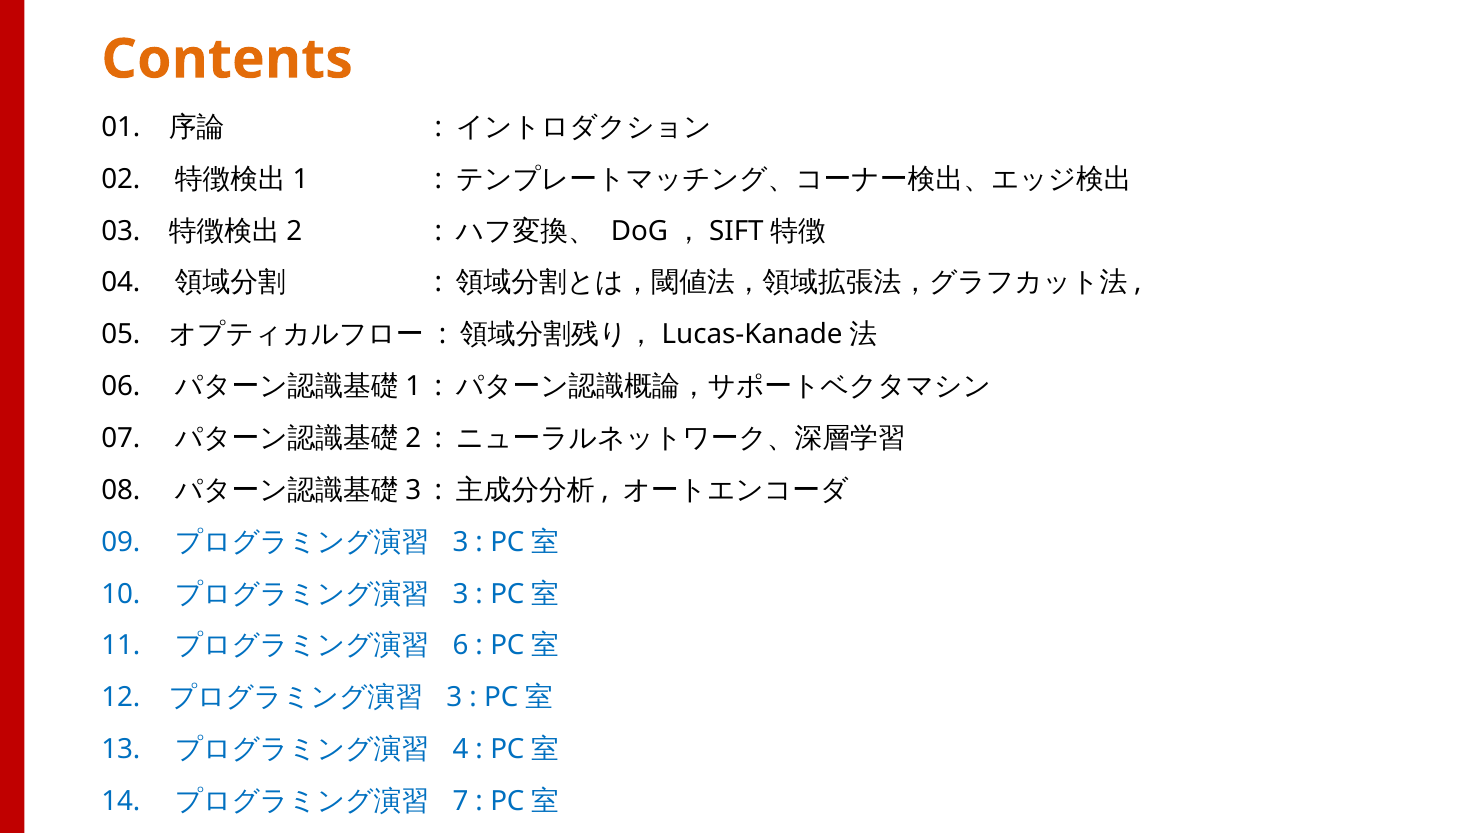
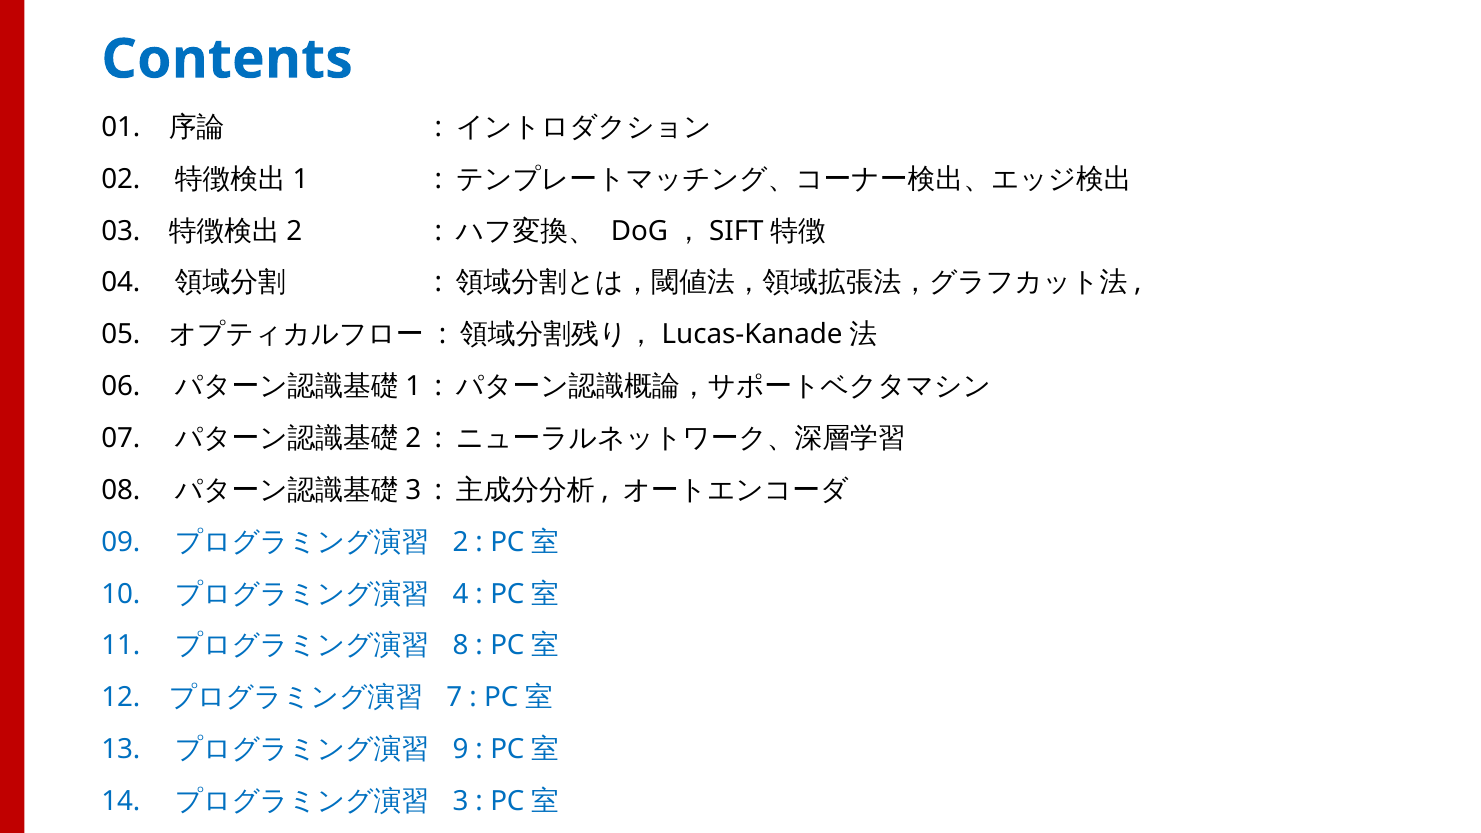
Contents colour: orange -> blue (227, 59)
3: 3 -> 2 (460, 542)
3: 3 -> 4 (460, 594)
6: 6 -> 8 (460, 646)
3: 3 -> 7 (454, 698)
4: 4 -> 9 (460, 750)
7: 7 -> 3 (460, 801)
